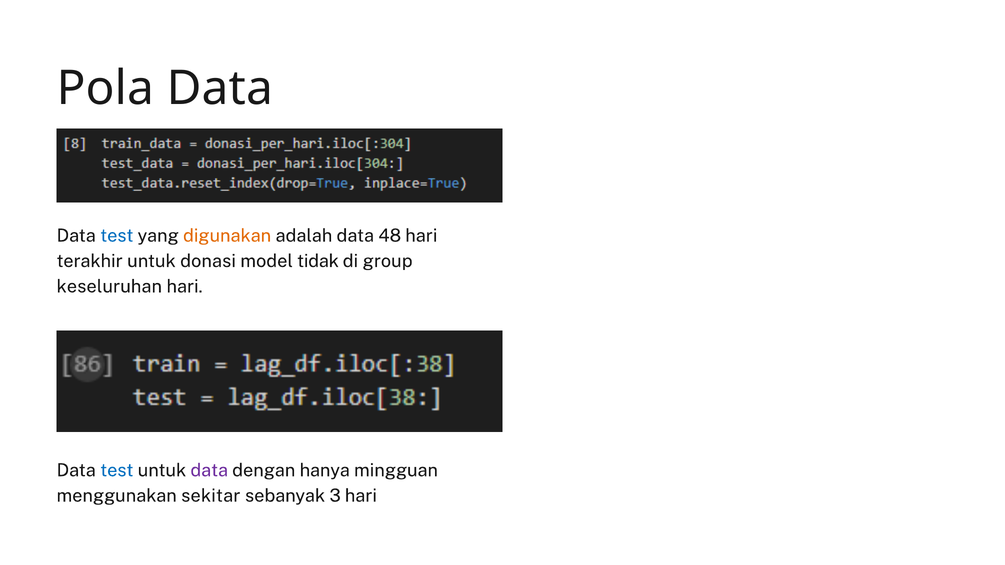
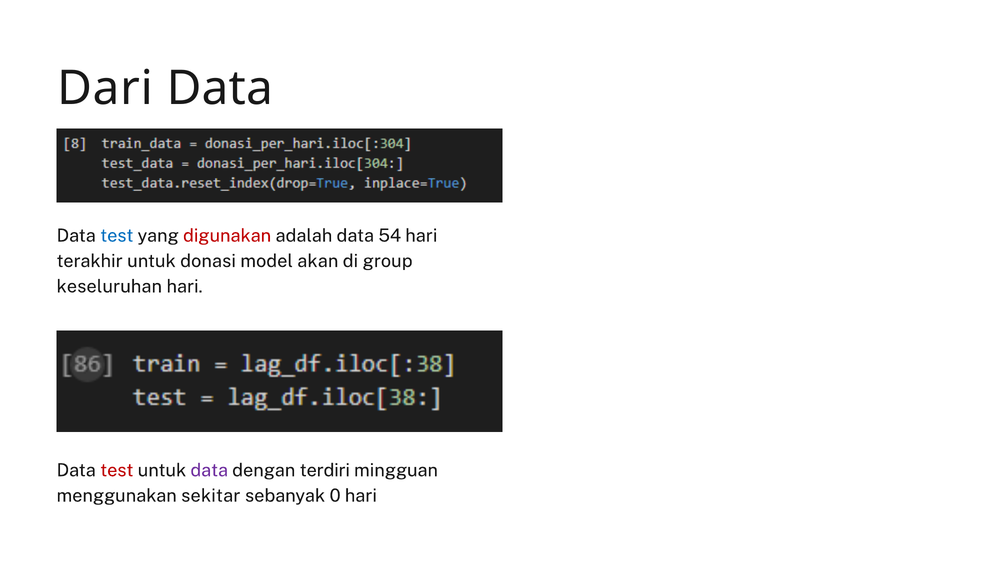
Pola: Pola -> Dari (105, 89)
digunakan colour: orange -> red (227, 236)
48: 48 -> 54 (390, 236)
tidak: tidak -> akan (318, 261)
test colour: blue -> red (117, 471)
hanya: hanya -> terdiri (325, 471)
3: 3 -> 0 (335, 496)
